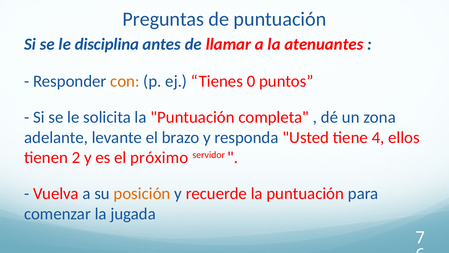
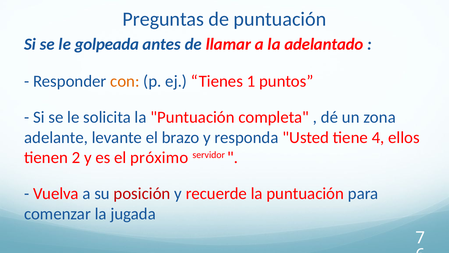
disciplina: disciplina -> golpeada (107, 44)
atenuantes: atenuantes -> adelantado (324, 44)
0: 0 -> 1 (251, 81)
posición colour: orange -> red (142, 193)
